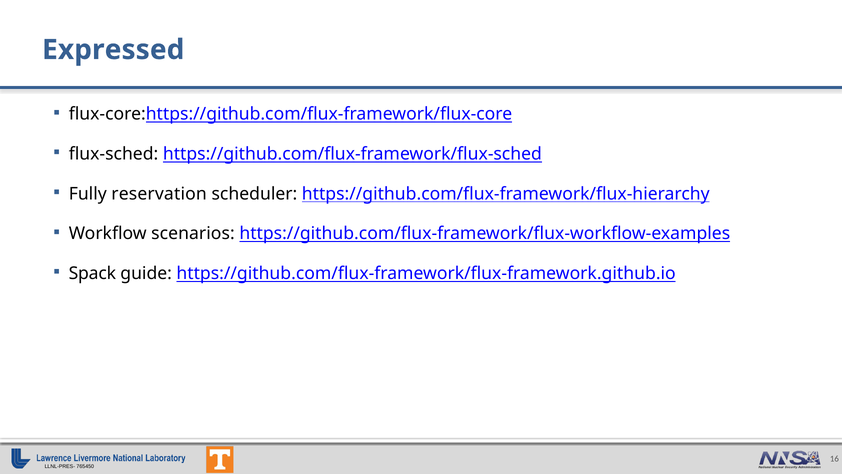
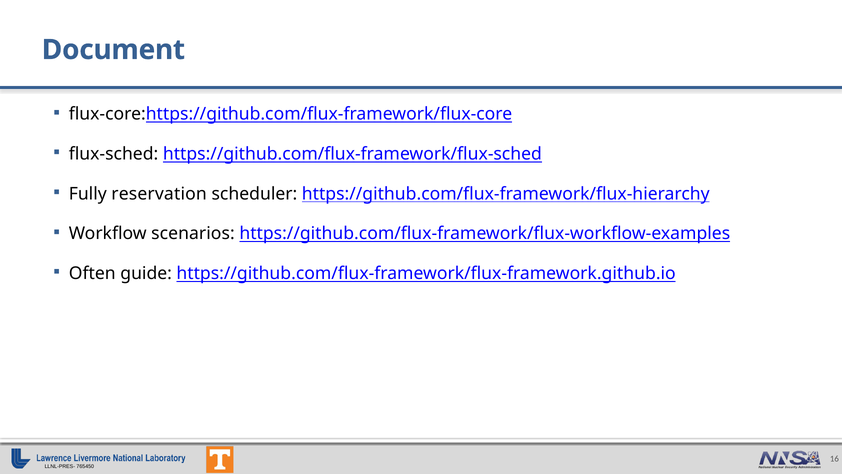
Expressed: Expressed -> Document (113, 50)
Spack: Spack -> Often (92, 273)
